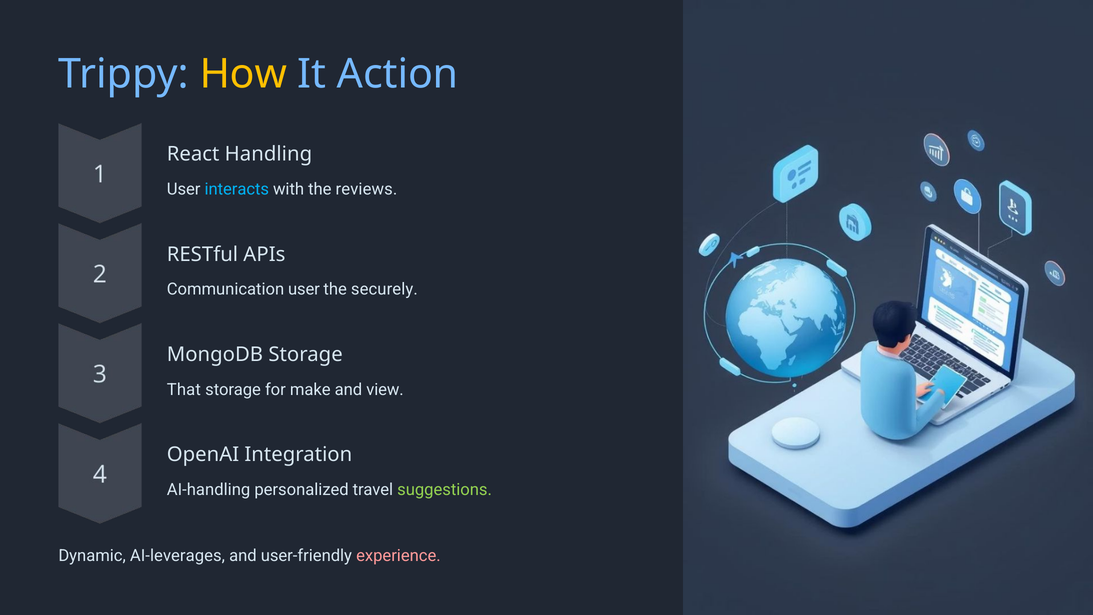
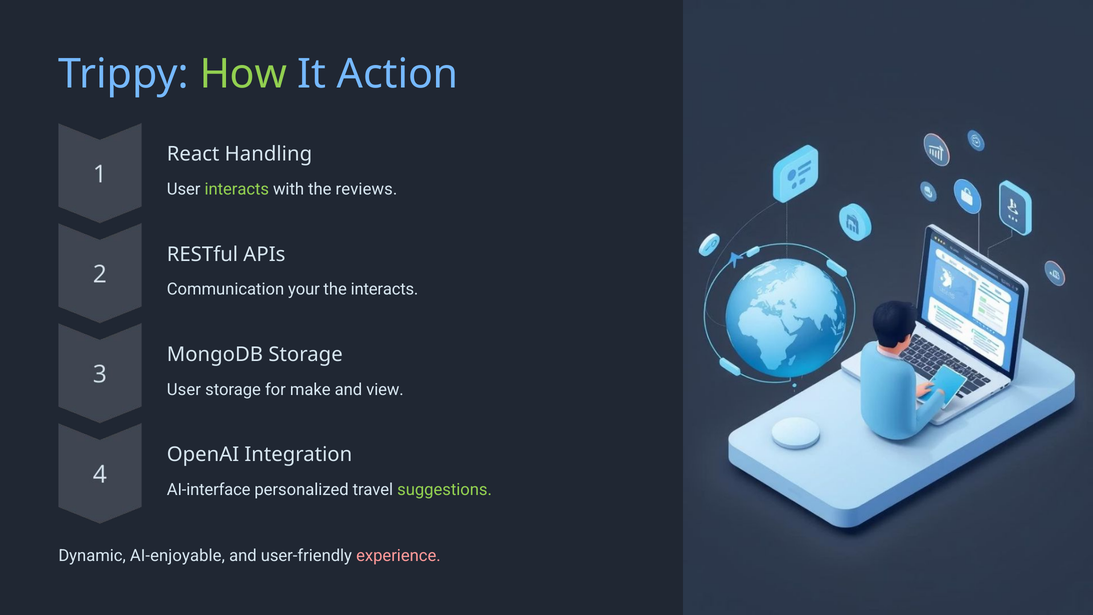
How colour: yellow -> light green (243, 74)
interacts colour: light blue -> light green (237, 189)
Communication user: user -> your (304, 289)
the securely: securely -> interacts (384, 289)
That: That -> User (184, 389)
AI-handling: AI-handling -> AI-interface (209, 490)
AI-leverages: AI-leverages -> AI-enjoyable (177, 556)
